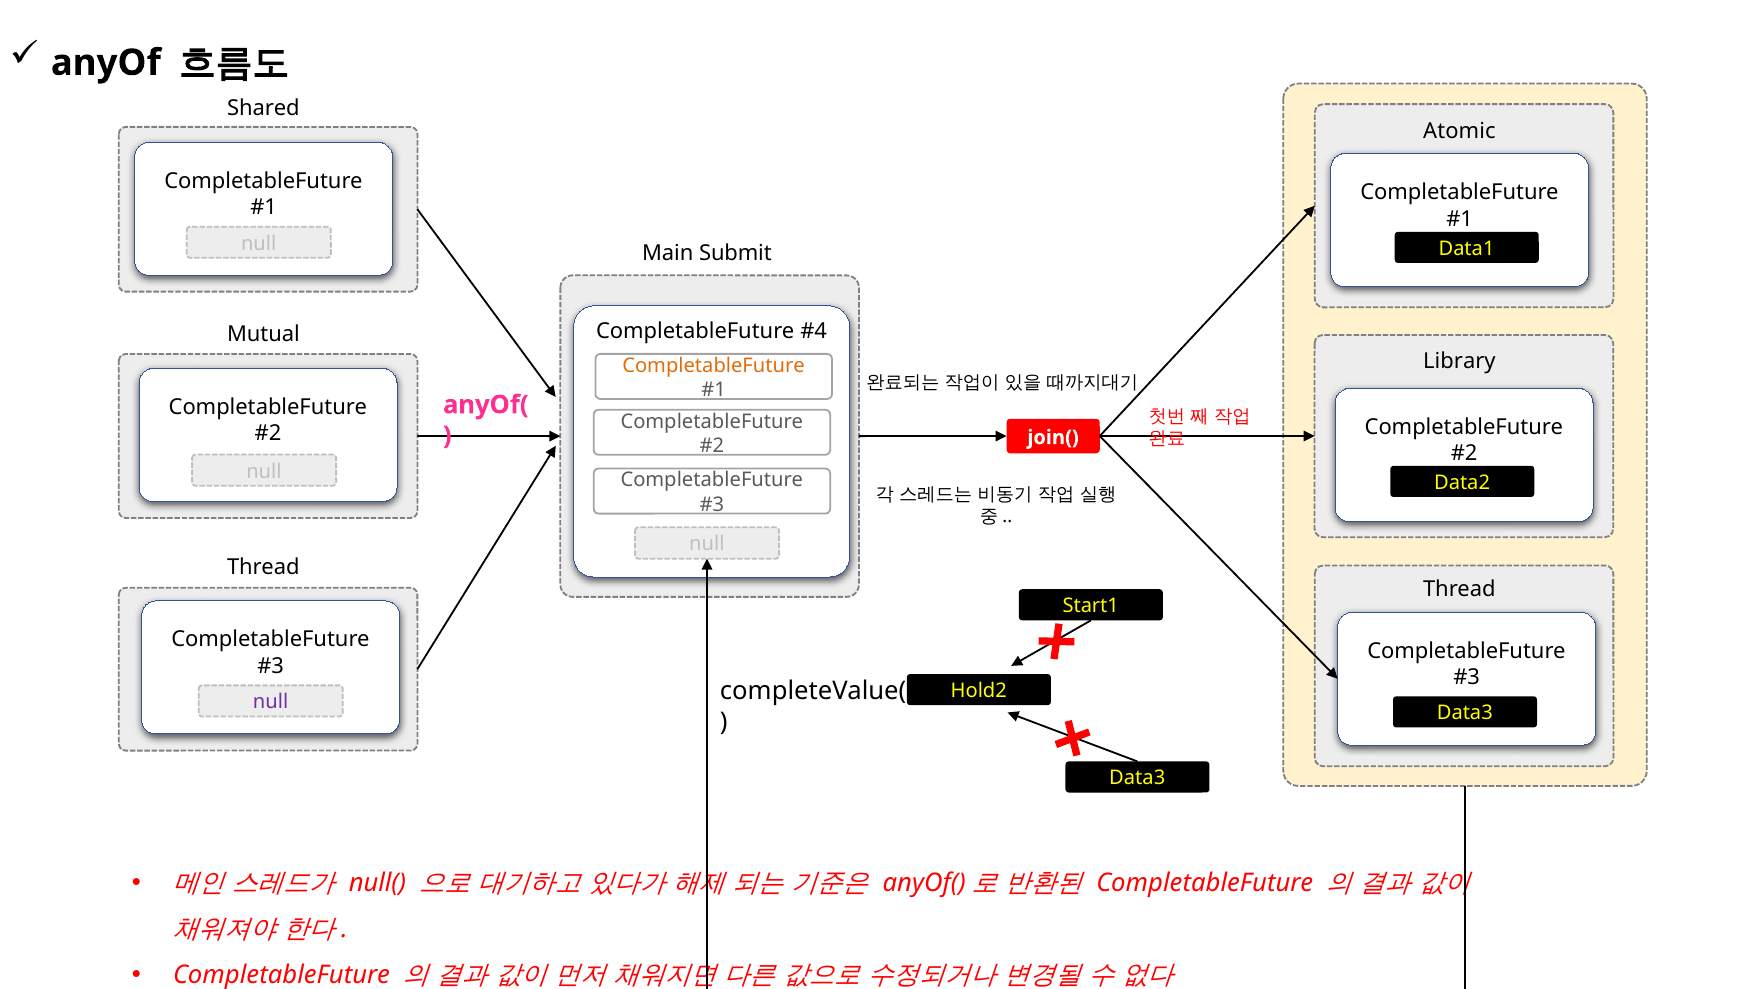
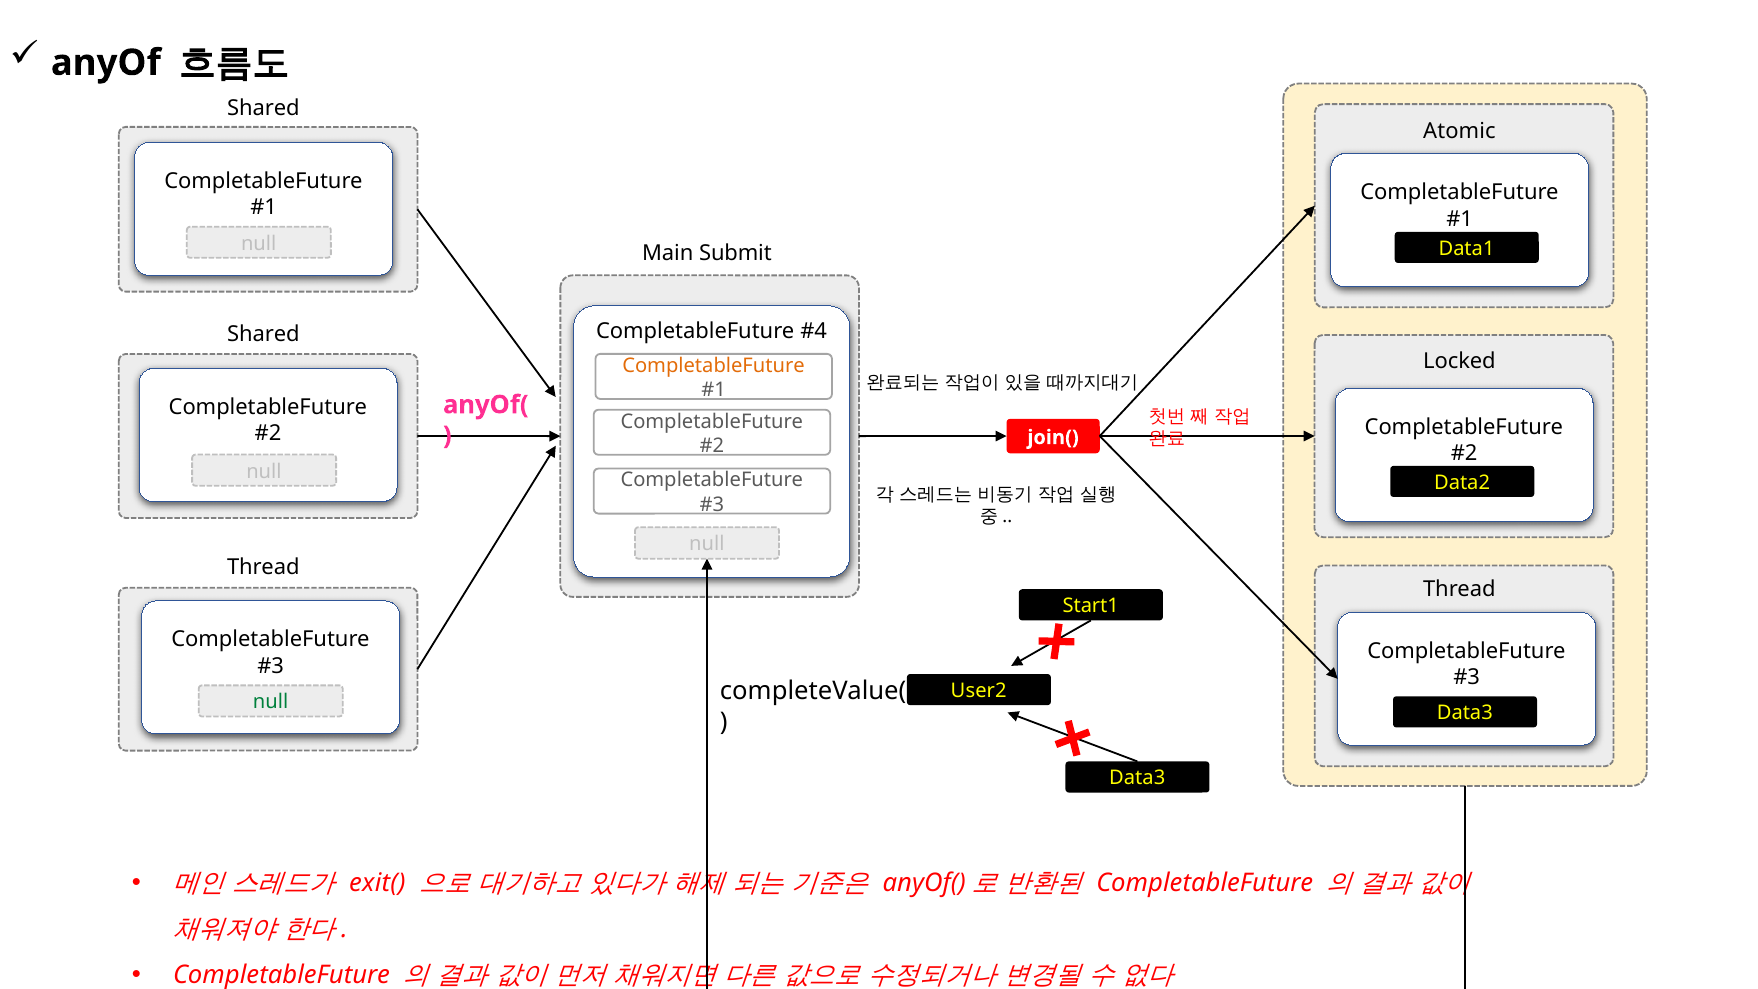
Mutual: Mutual -> Shared (263, 334)
Library: Library -> Locked (1459, 361)
Hold2: Hold2 -> User2 (979, 691)
null colour: purple -> green (271, 702)
null(: null( -> exit( (377, 883)
